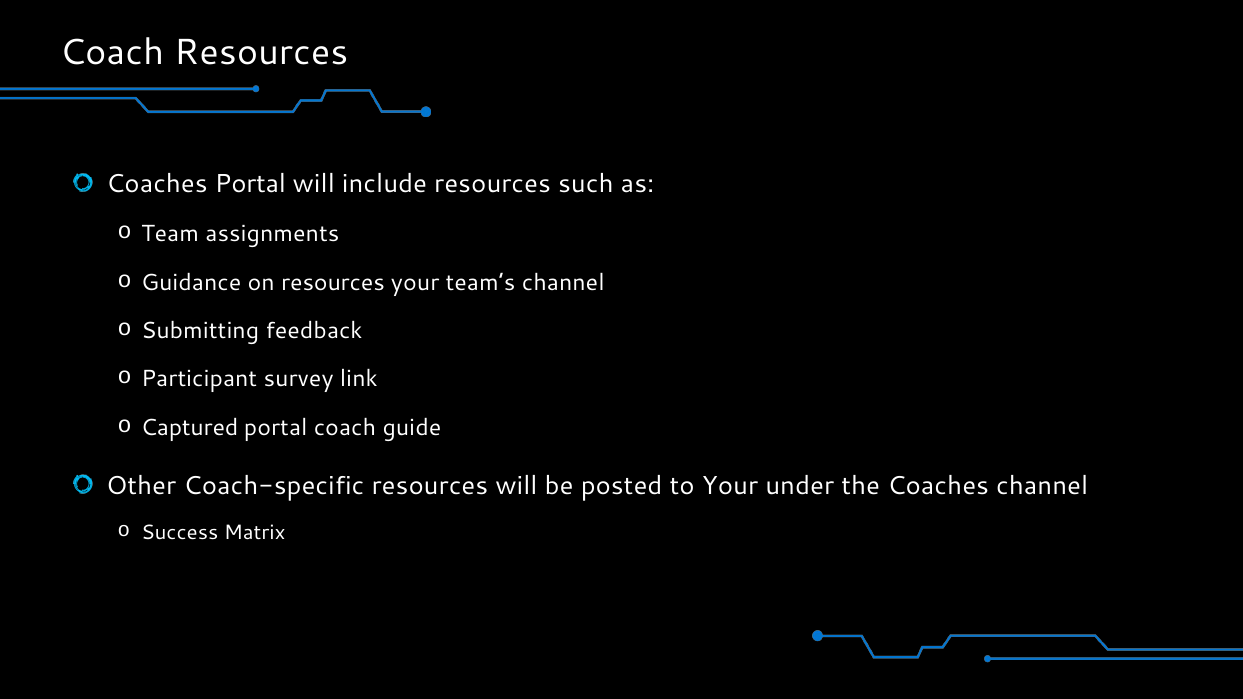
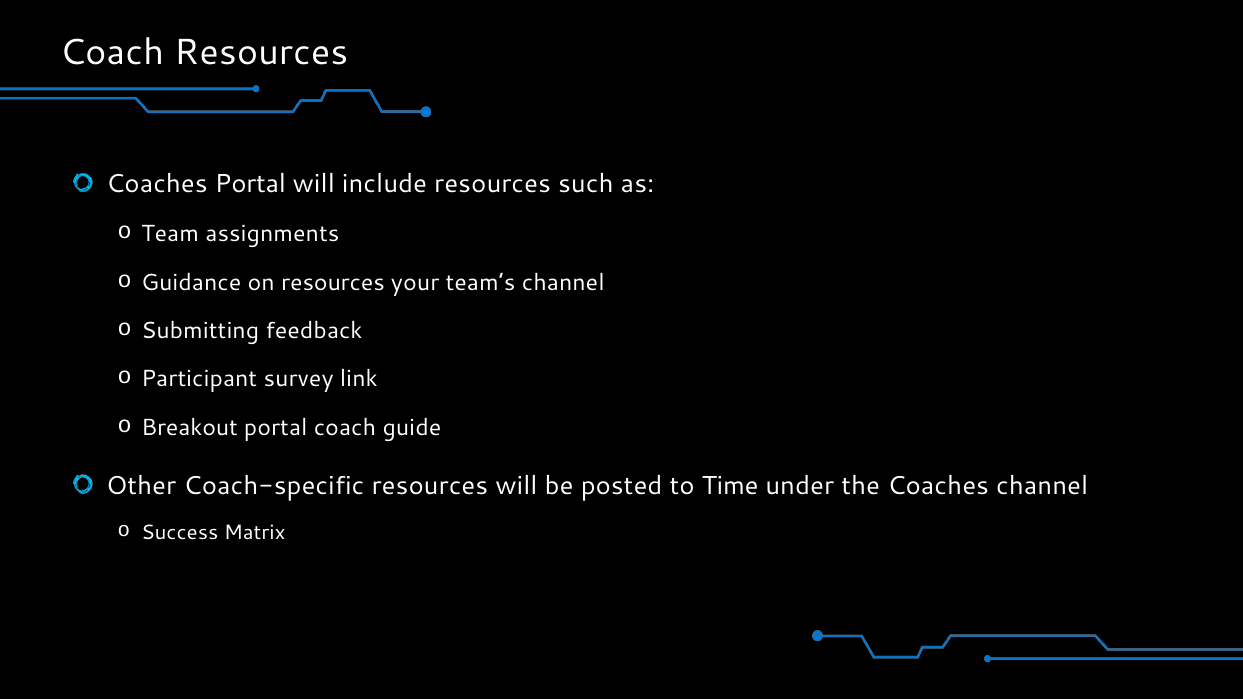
Captured: Captured -> Breakout (189, 428)
to Your: Your -> Time (730, 486)
